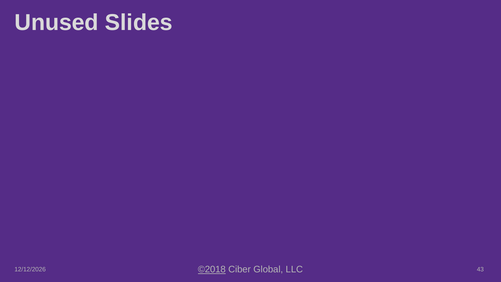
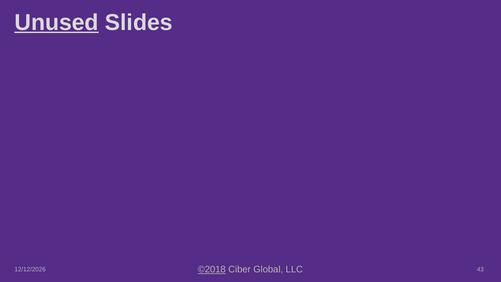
Unused underline: none -> present (57, 22)
